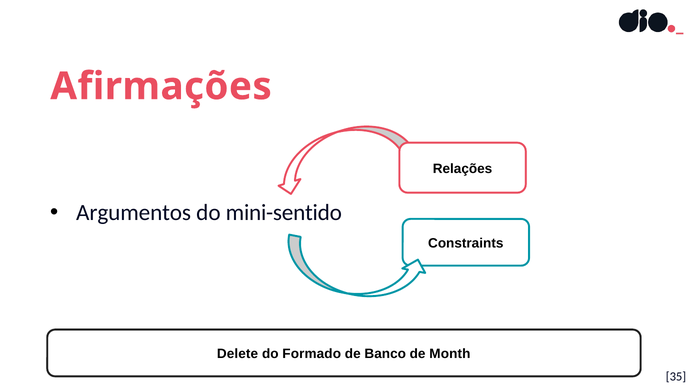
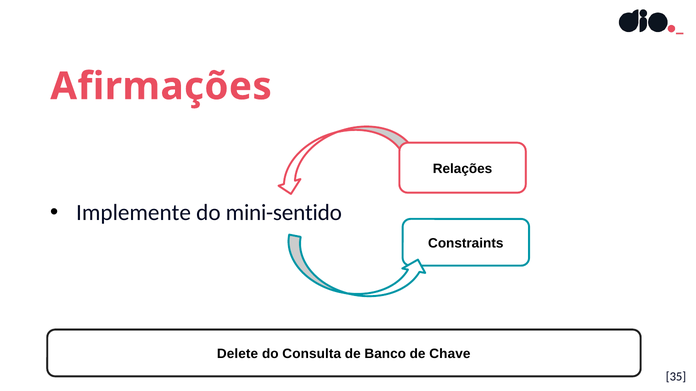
Argumentos: Argumentos -> Implemente (134, 213)
Formado: Formado -> Consulta (312, 354)
Month: Month -> Chave (450, 354)
